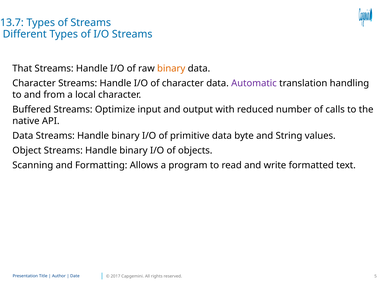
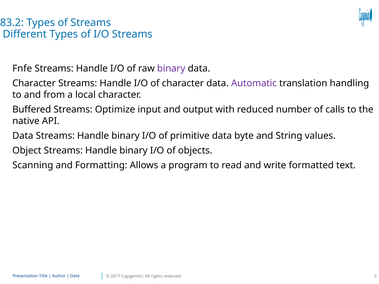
13.7: 13.7 -> 83.2 (12, 23)
That: That -> Fnfe (22, 69)
binary colour: orange -> purple (171, 69)
